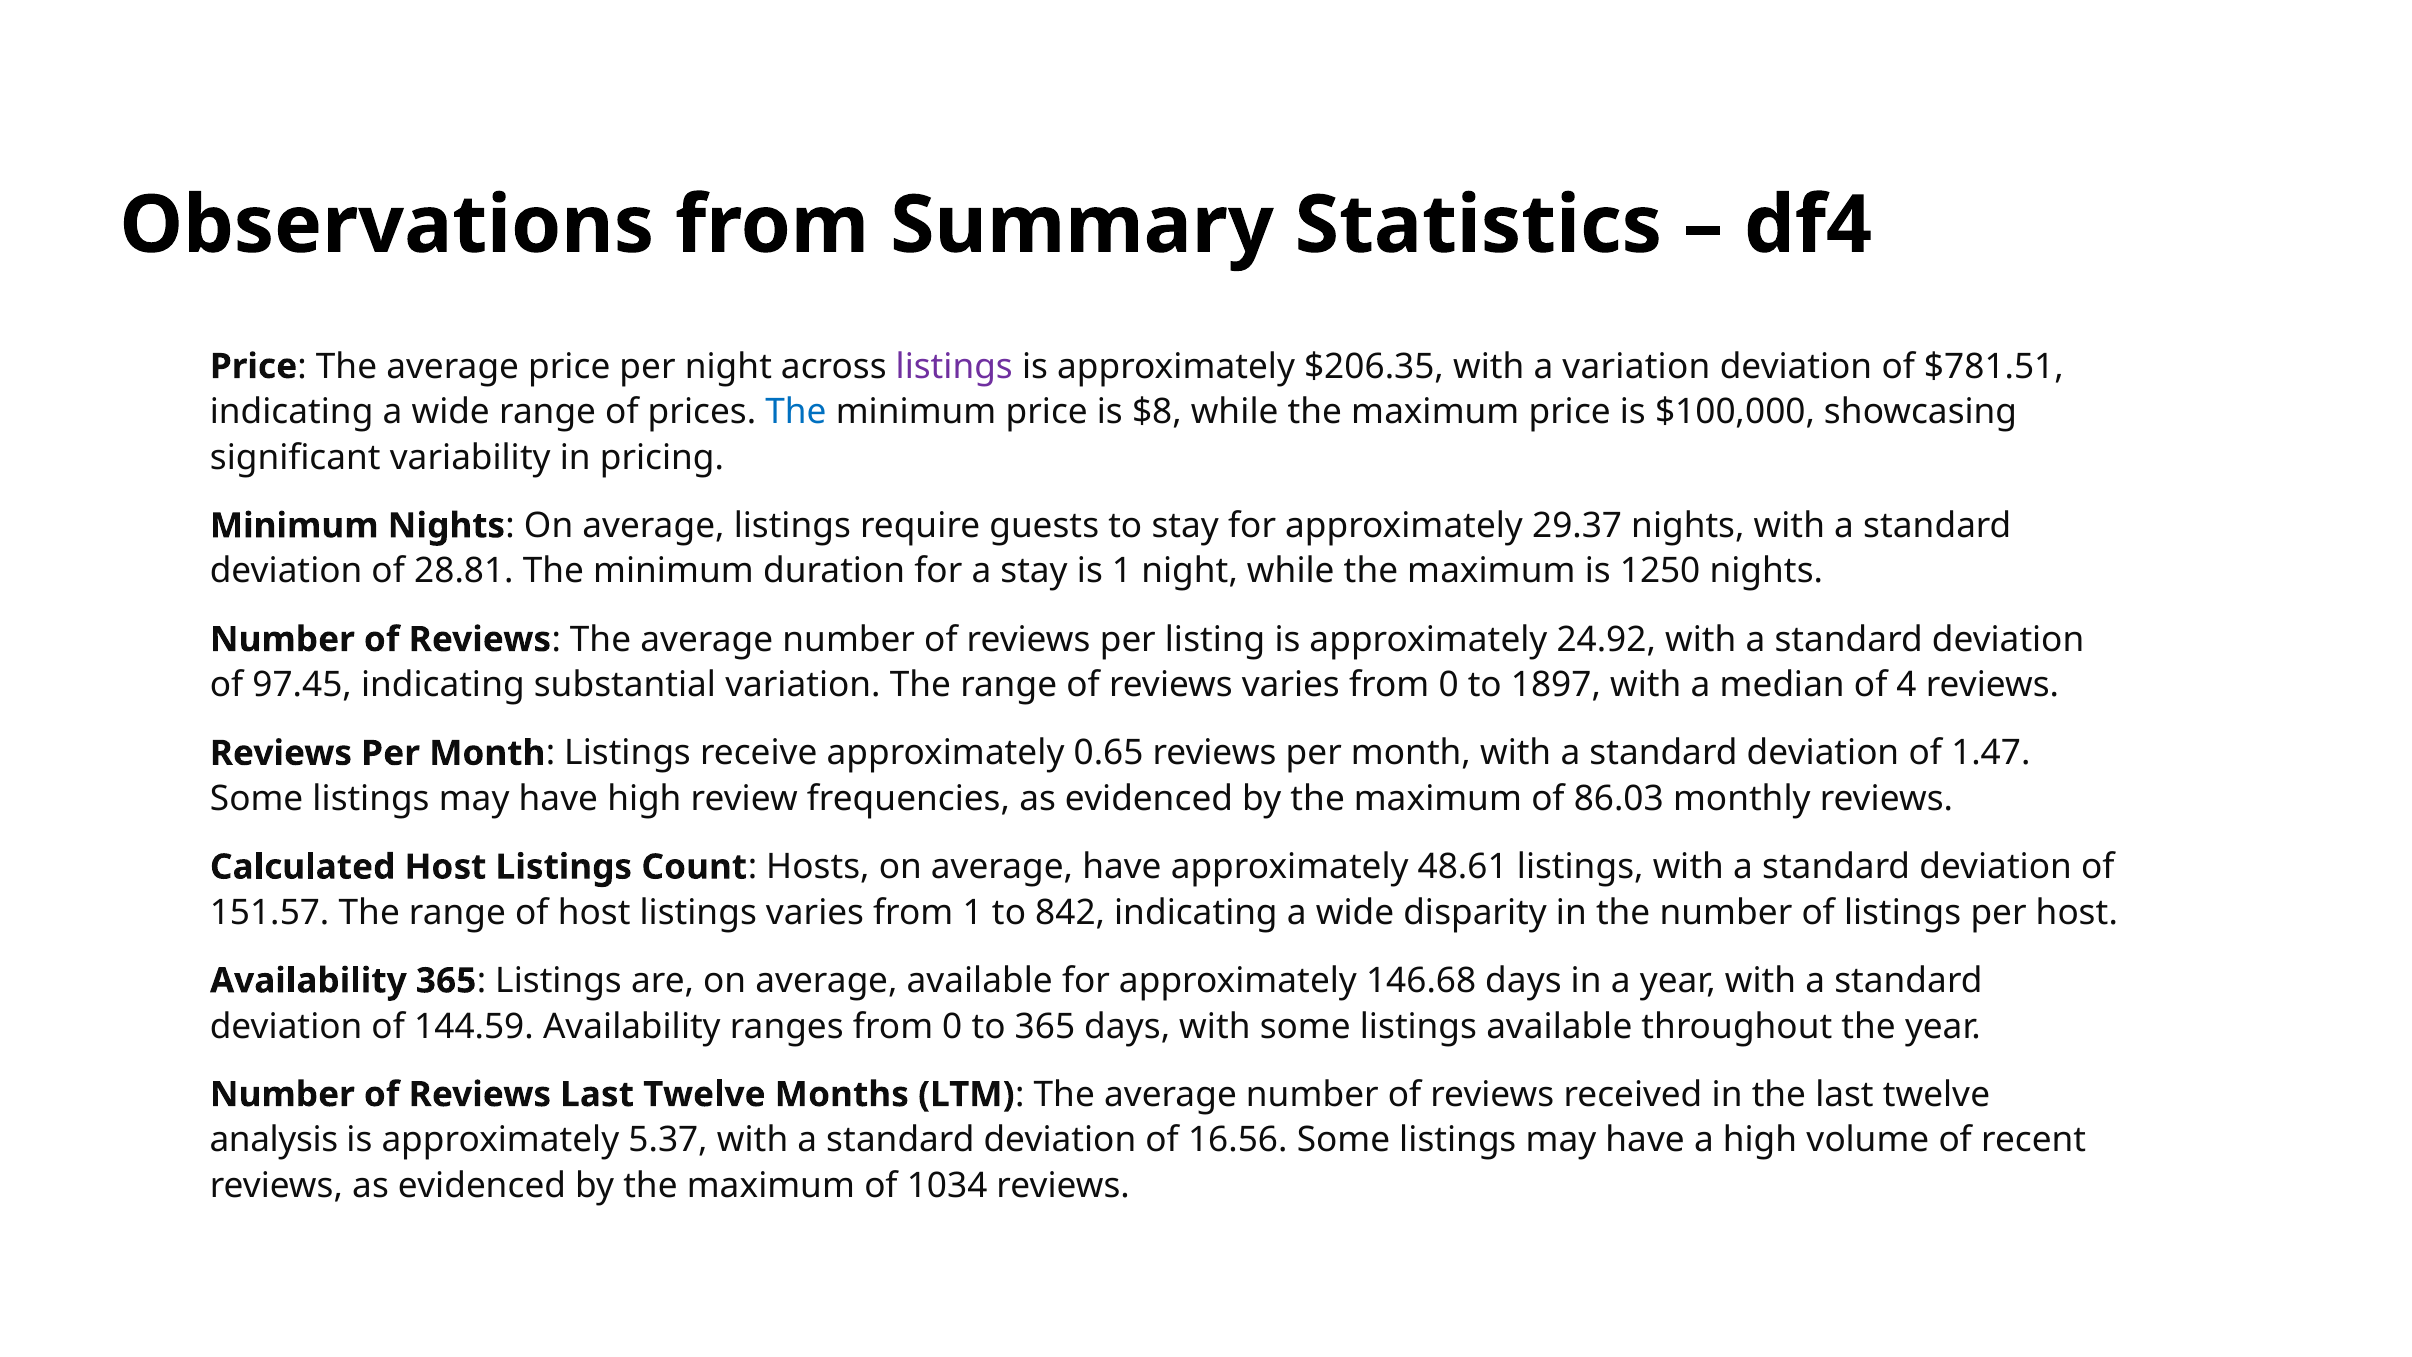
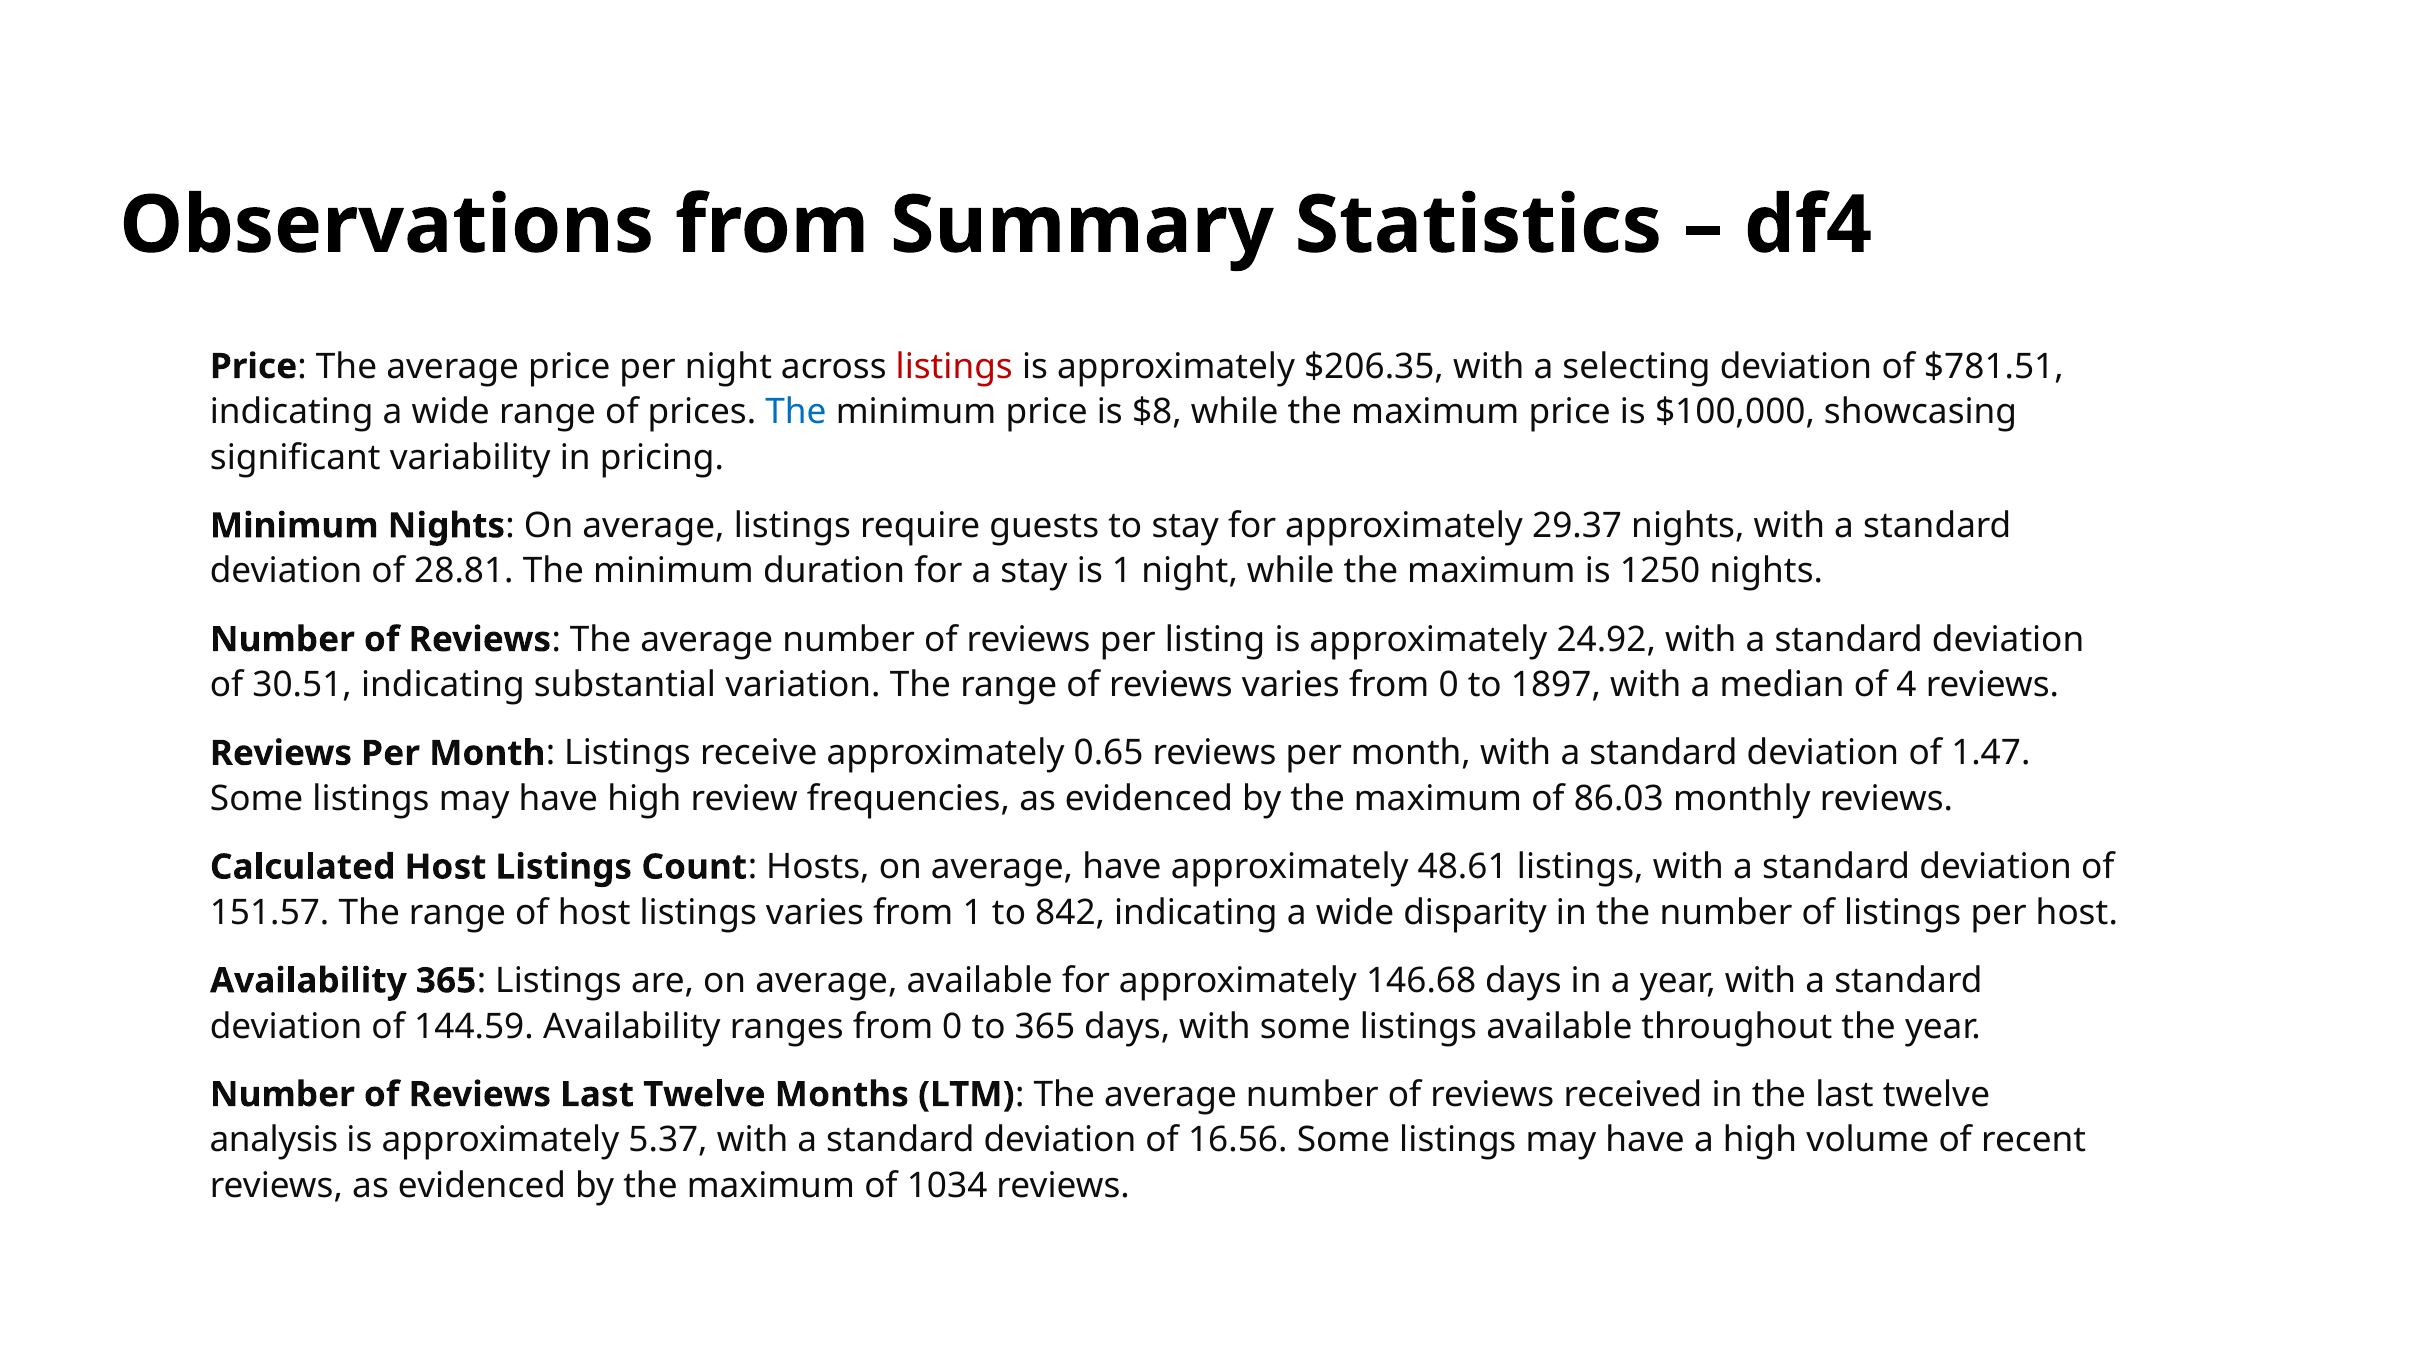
listings colour: purple -> red (954, 366)
a variation: variation -> selecting (1637, 366)
97.45: 97.45 -> 30.51 (302, 685)
